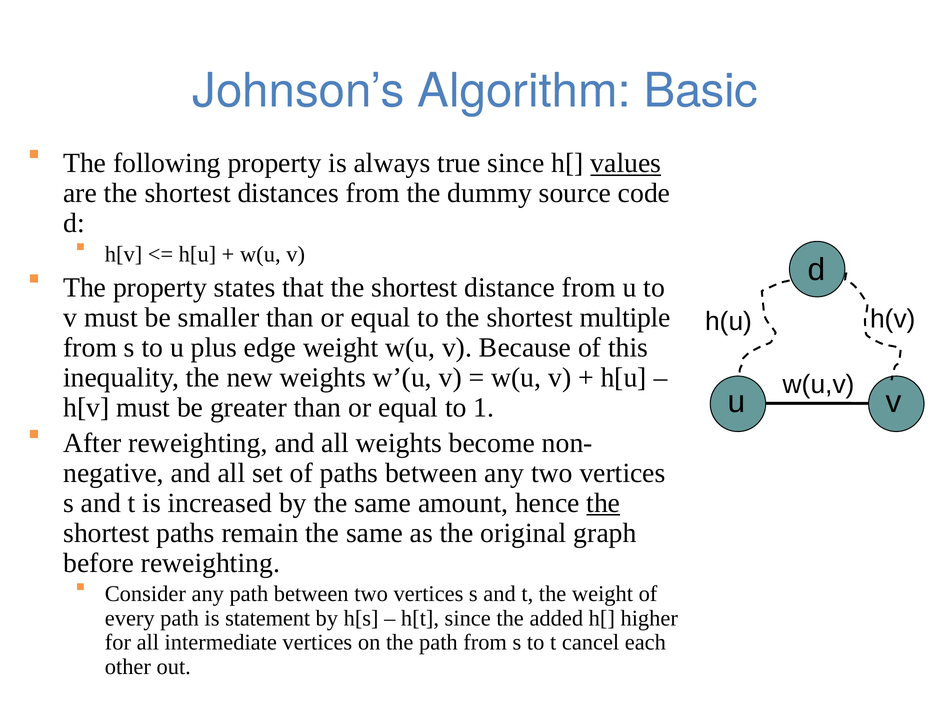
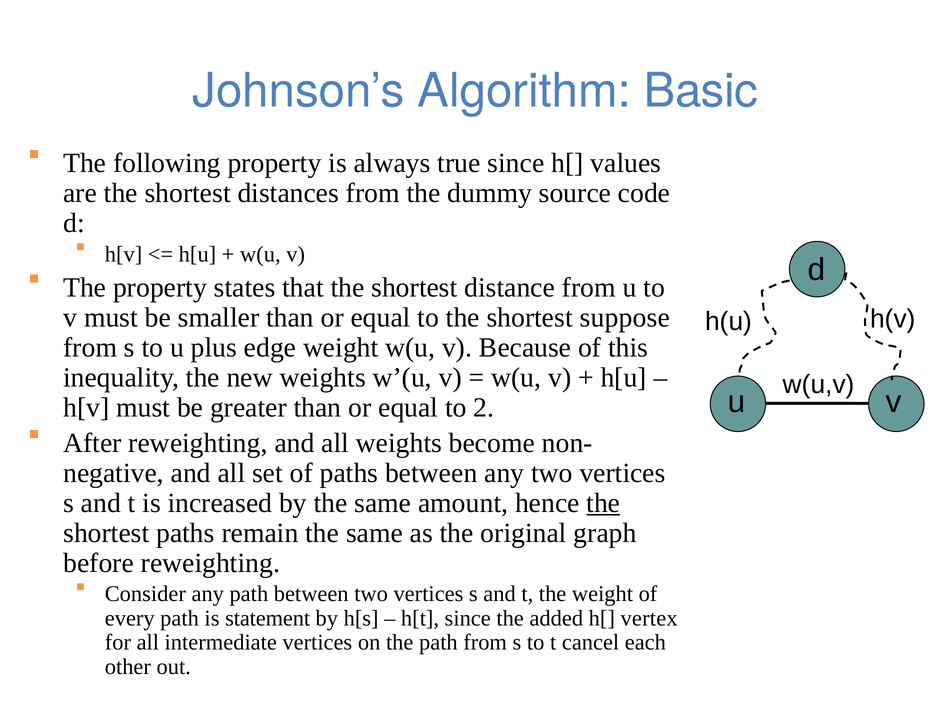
values underline: present -> none (626, 163)
multiple: multiple -> suppose (625, 317)
1: 1 -> 2 (484, 407)
higher: higher -> vertex (649, 618)
